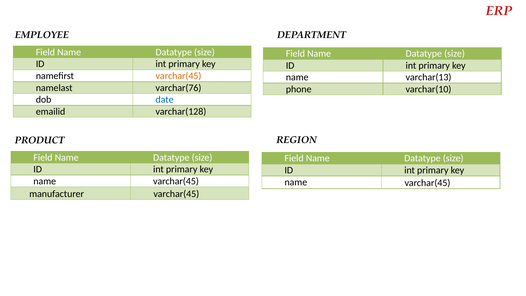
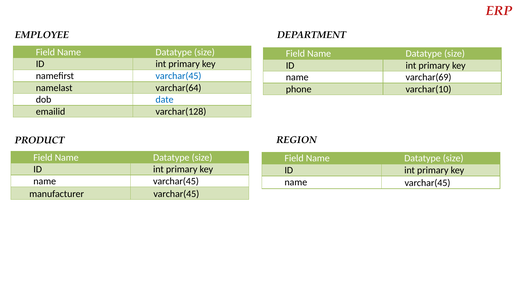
varchar(45 colour: orange -> blue (178, 76)
varchar(13: varchar(13 -> varchar(69 (429, 77)
varchar(76: varchar(76 -> varchar(64 (178, 88)
